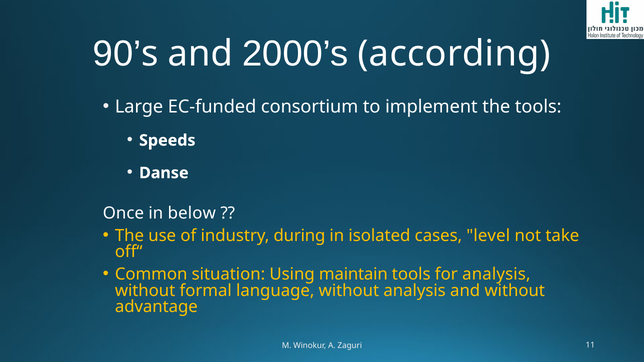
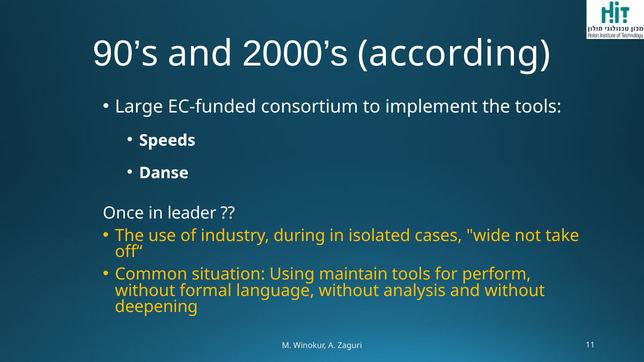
below: below -> leader (192, 213)
level: level -> wide (488, 236)
for analysis: analysis -> perform (497, 274)
advantage: advantage -> deepening (156, 307)
